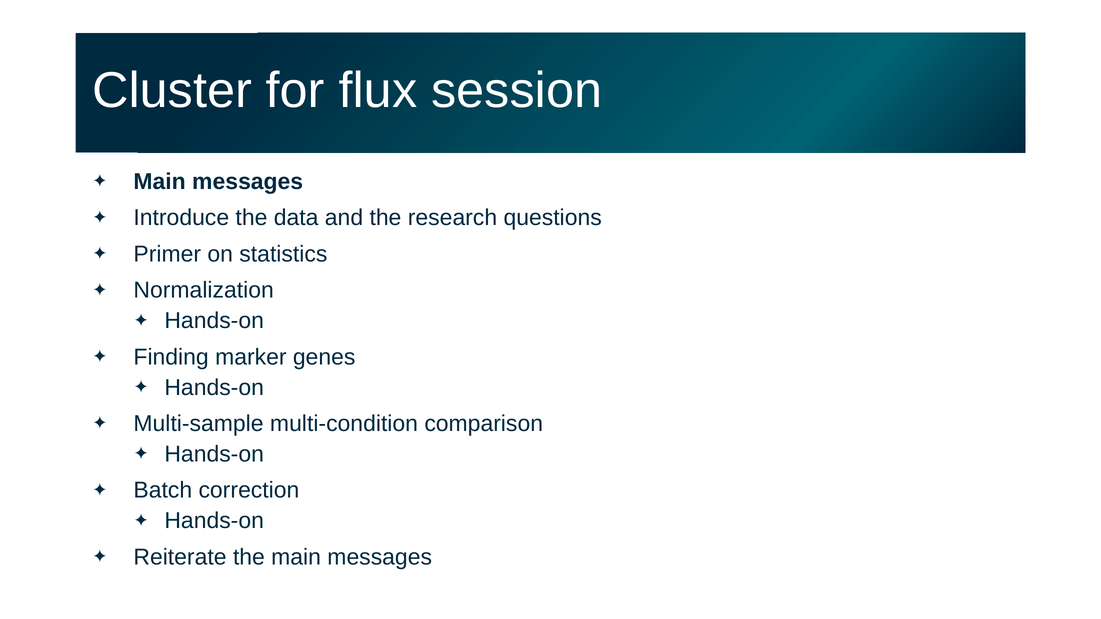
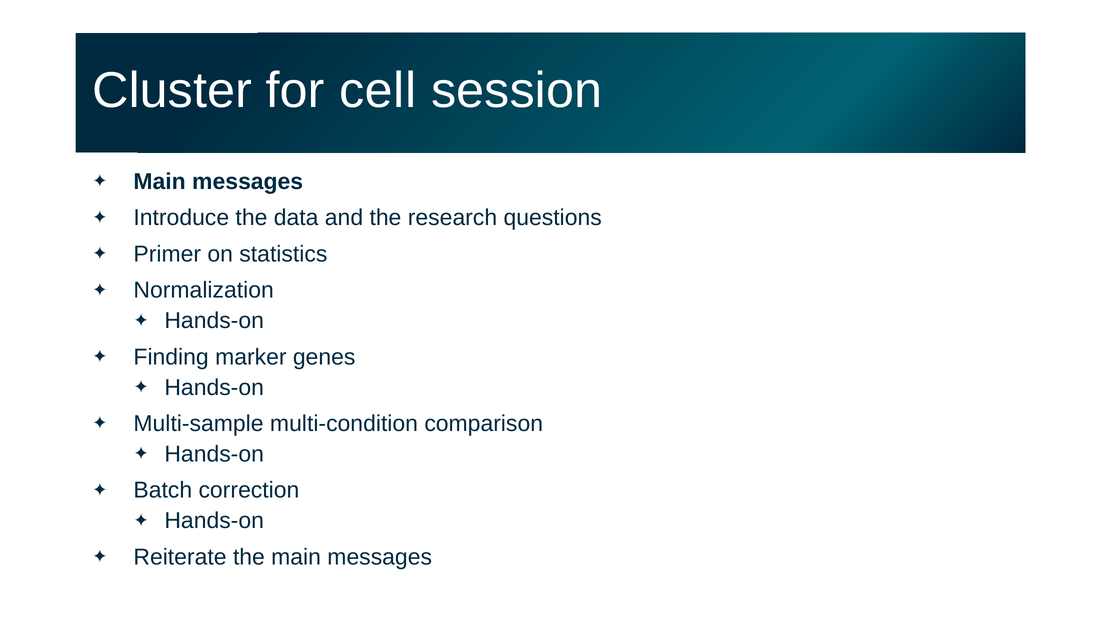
flux: flux -> cell (378, 90)
